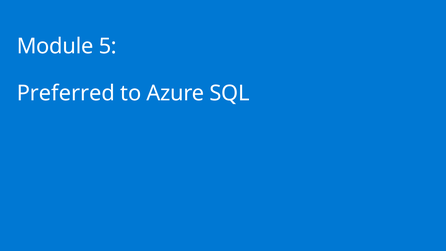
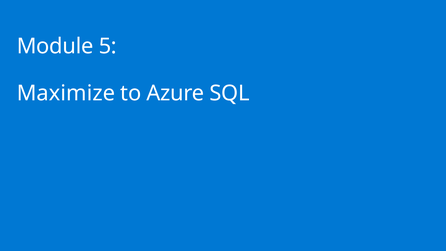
Preferred: Preferred -> Maximize (66, 93)
